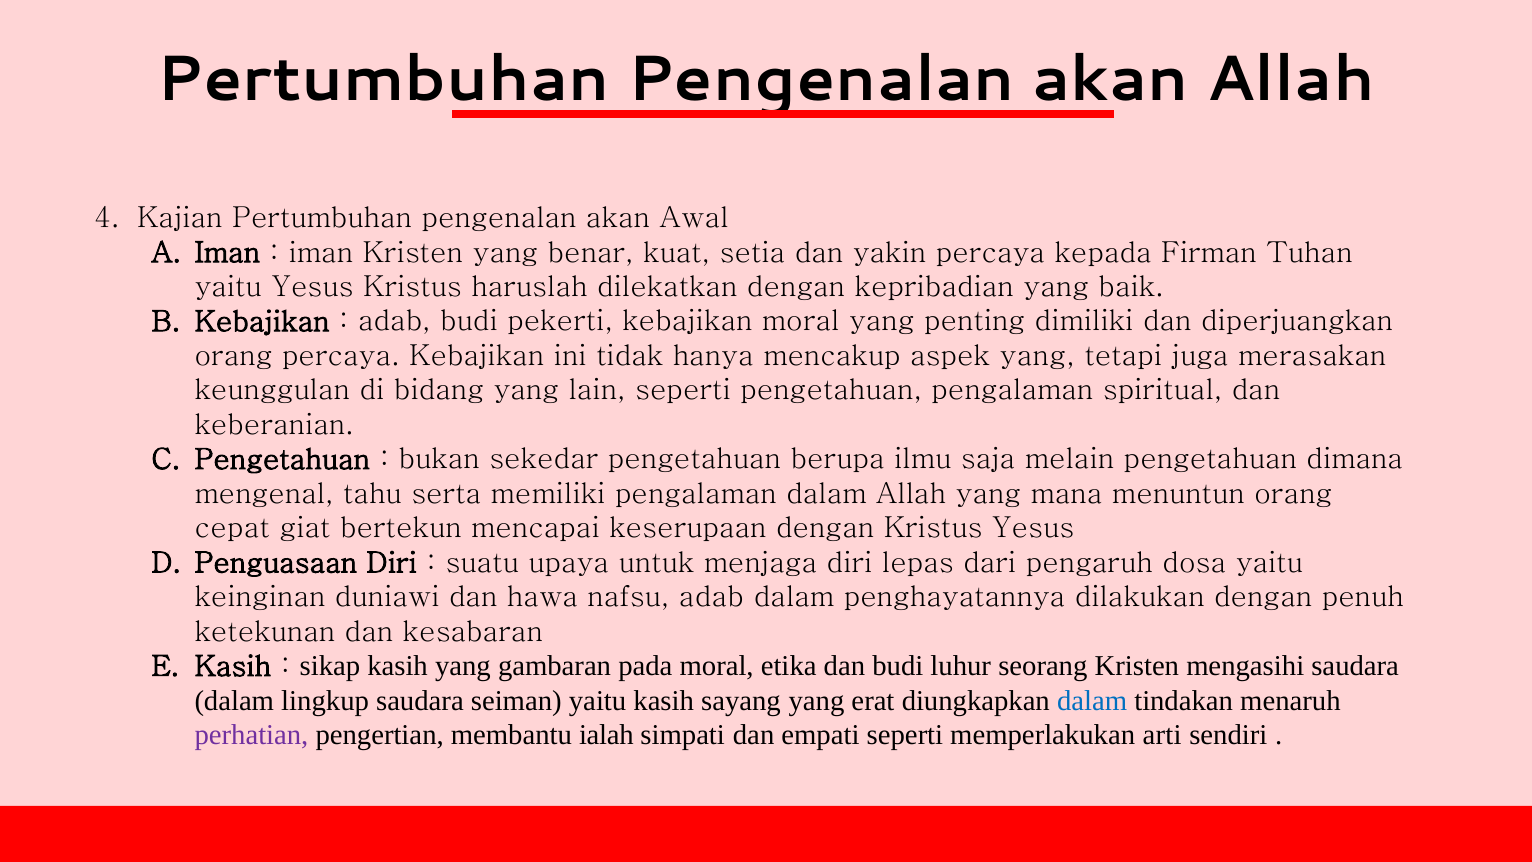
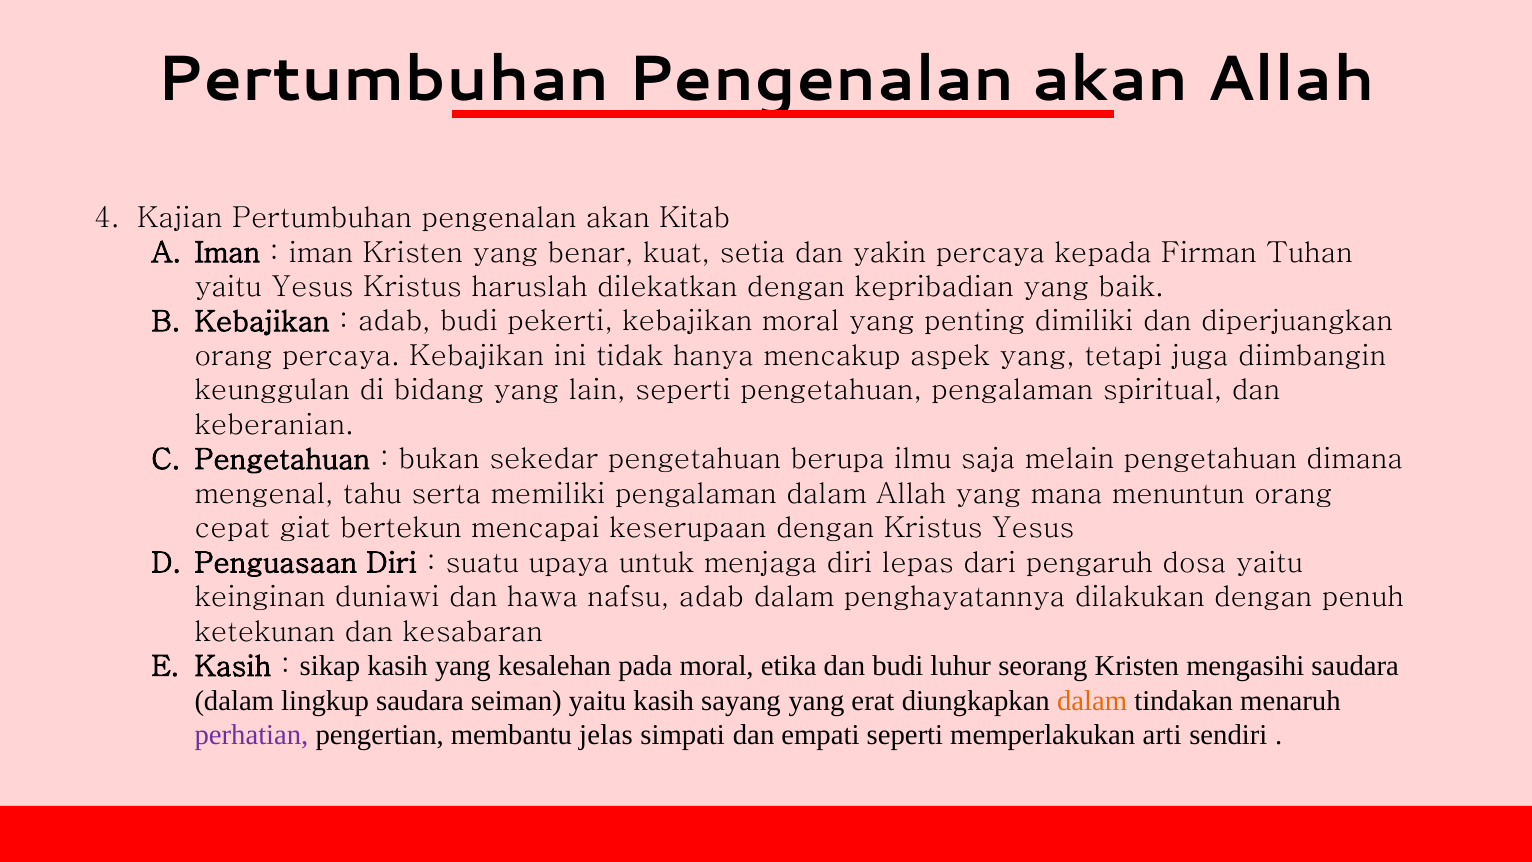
Awal: Awal -> Kitab (695, 218)
merasakan: merasakan -> diimbangin (1312, 356)
gambaran: gambaran -> kesalehan (555, 666)
dalam colour: blue -> orange (1092, 701)
ialah: ialah -> jelas (606, 735)
